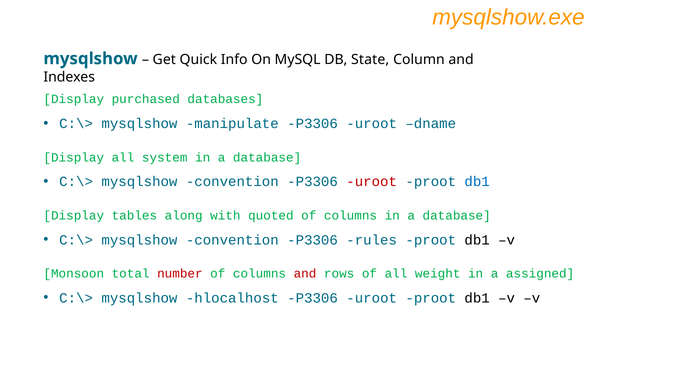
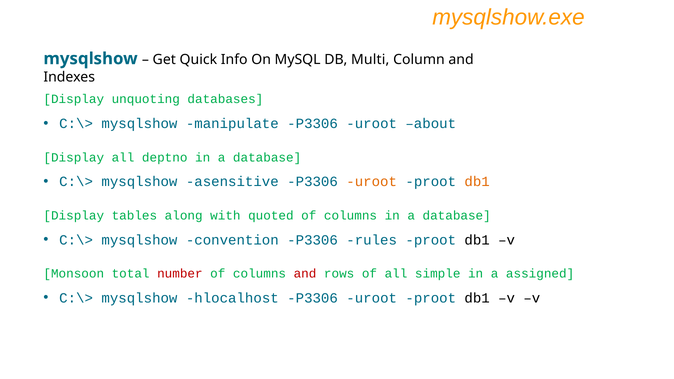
State: State -> Multi (370, 60)
purchased: purchased -> unquoting (146, 99)
dname: dname -> about (431, 124)
system: system -> deptno (165, 157)
convention: convention -> asensitive (232, 182)
uroot colour: red -> orange (372, 182)
db1 colour: blue -> orange (477, 182)
weight: weight -> simple (438, 274)
